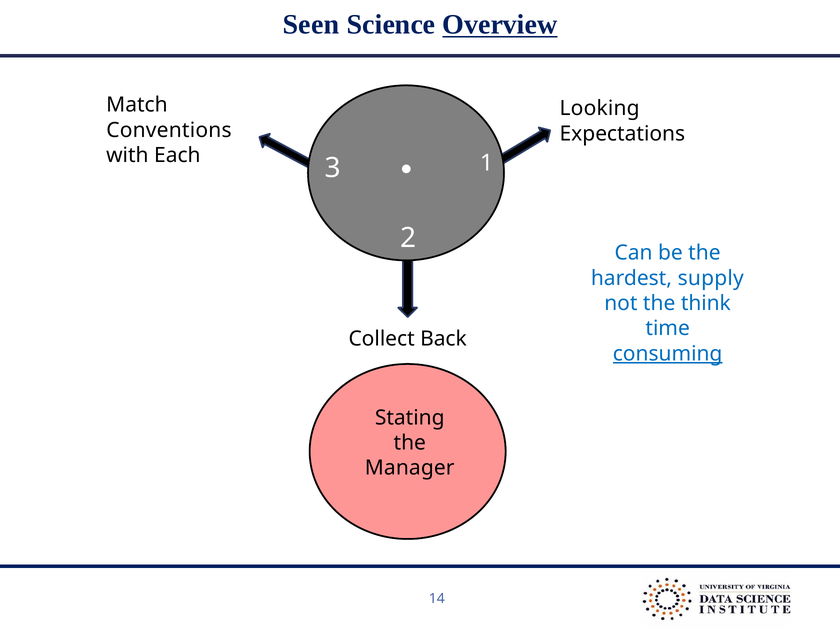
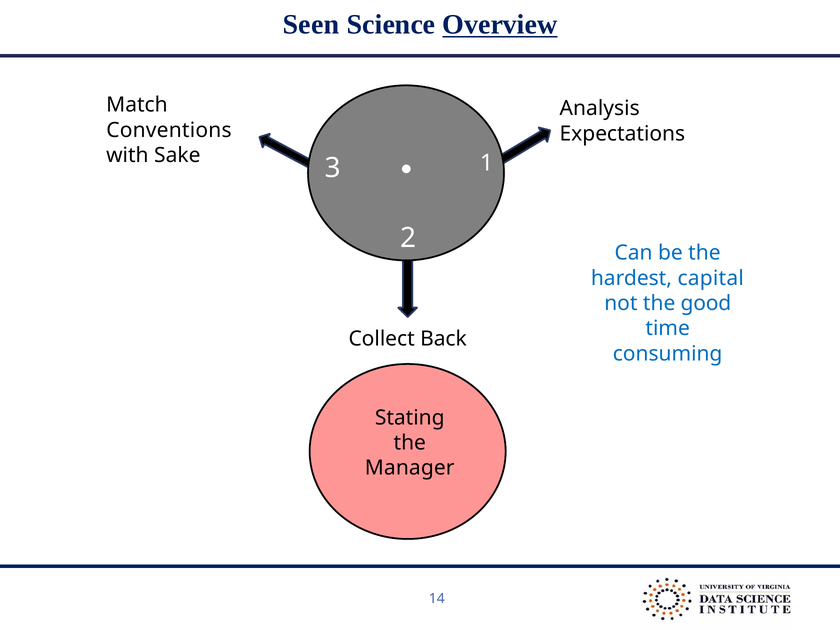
Looking: Looking -> Analysis (600, 108)
Each: Each -> Sake (177, 155)
supply: supply -> capital (711, 278)
think: think -> good (706, 303)
consuming underline: present -> none (668, 354)
